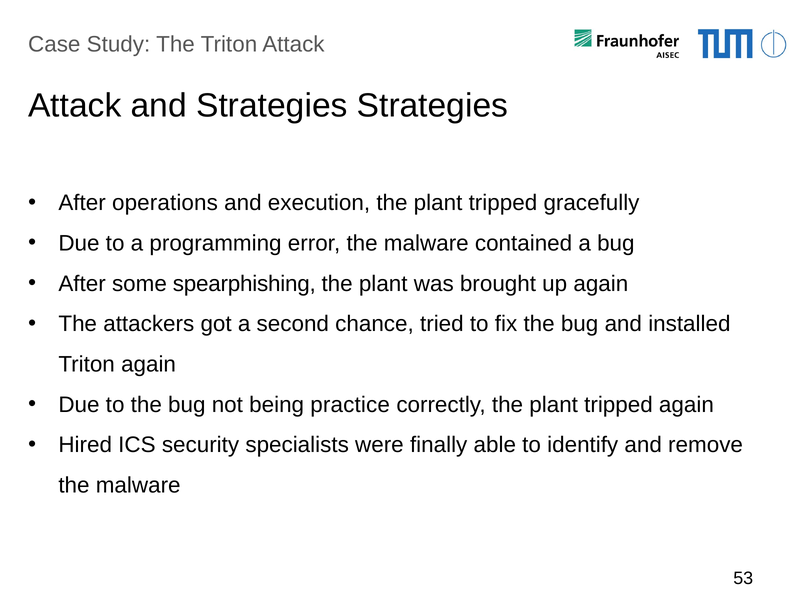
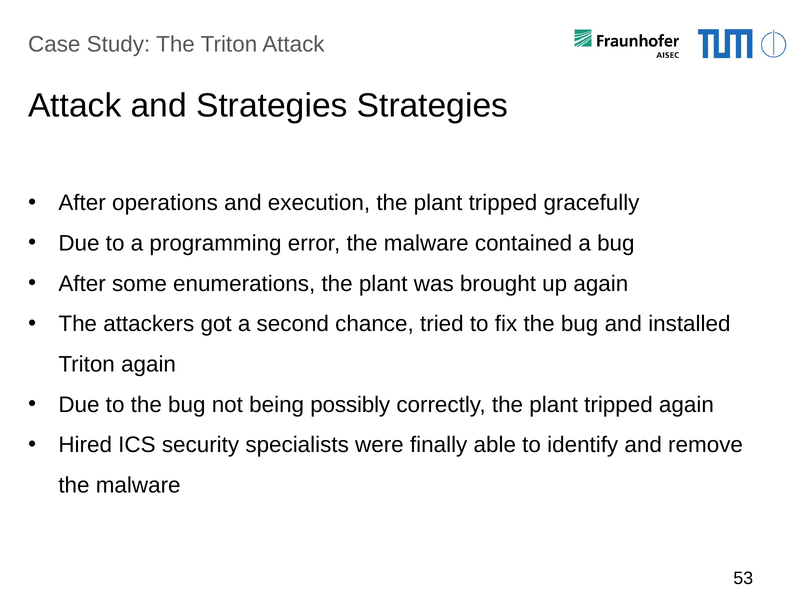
spearphishing: spearphishing -> enumerations (244, 284)
practice: practice -> possibly (350, 405)
